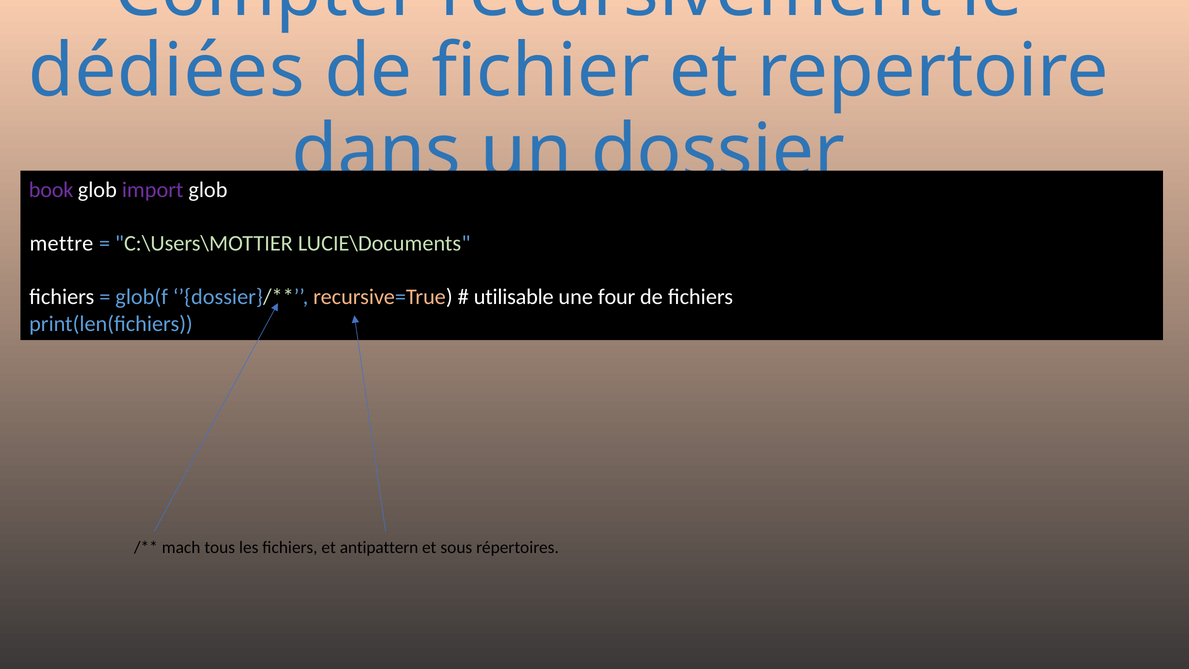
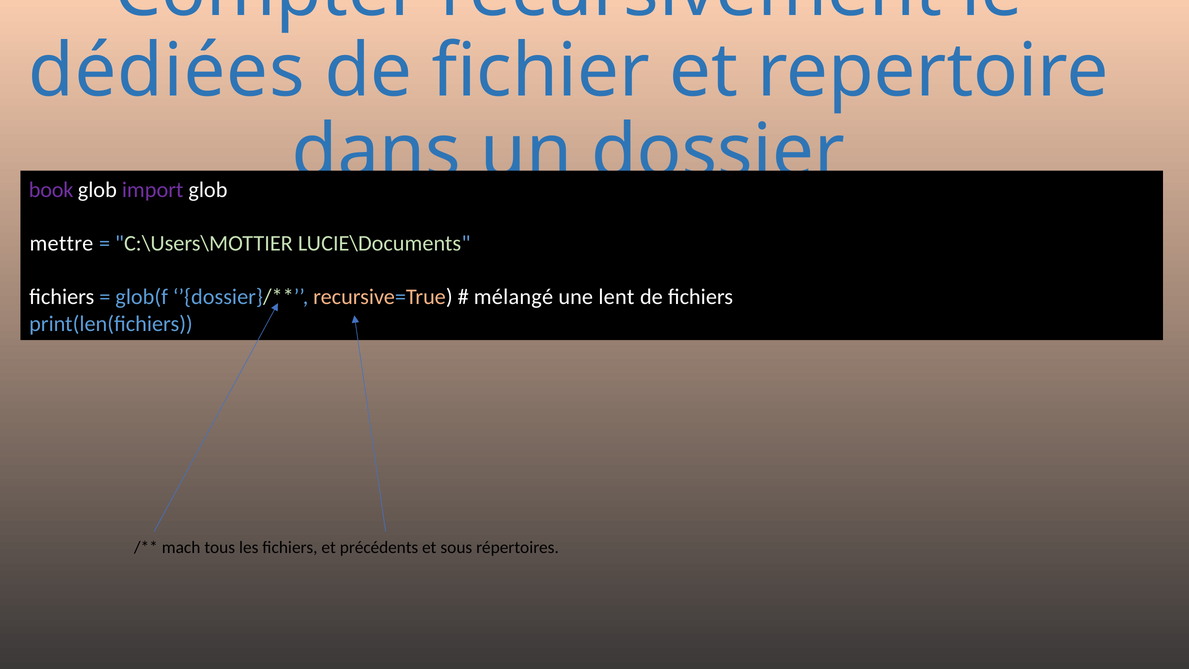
utilisable: utilisable -> mélangé (513, 297)
four: four -> lent (616, 297)
antipattern: antipattern -> précédents (379, 547)
